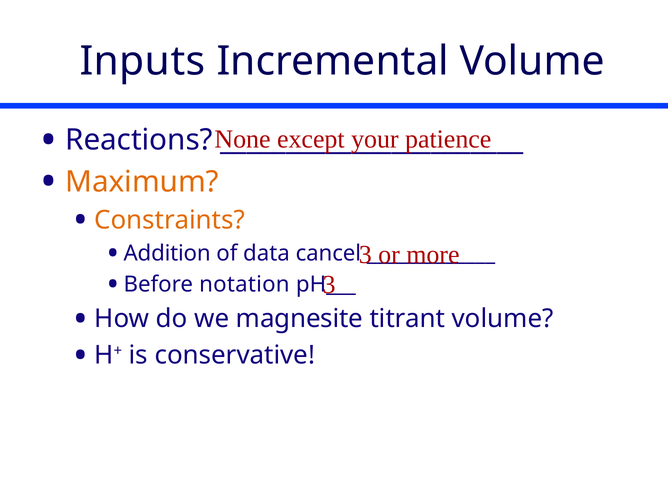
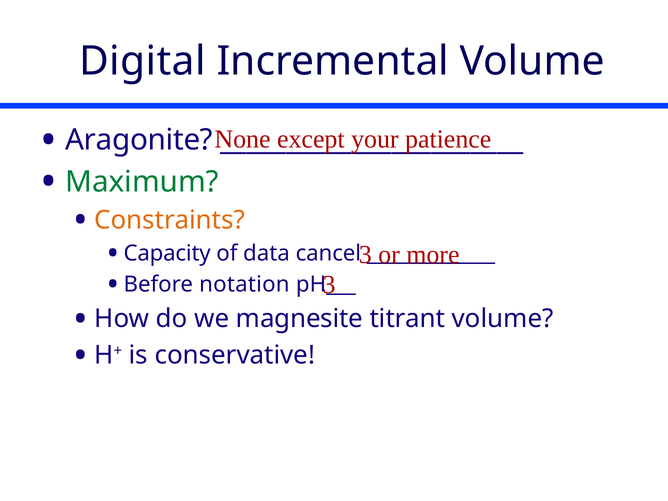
Inputs: Inputs -> Digital (142, 61)
Reactions: Reactions -> Aragonite (139, 140)
Maximum colour: orange -> green (142, 182)
Addition: Addition -> Capacity (167, 253)
